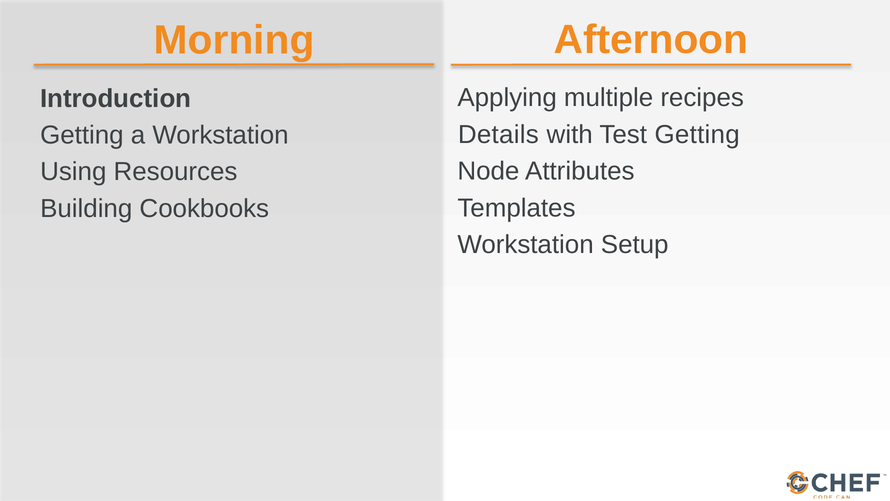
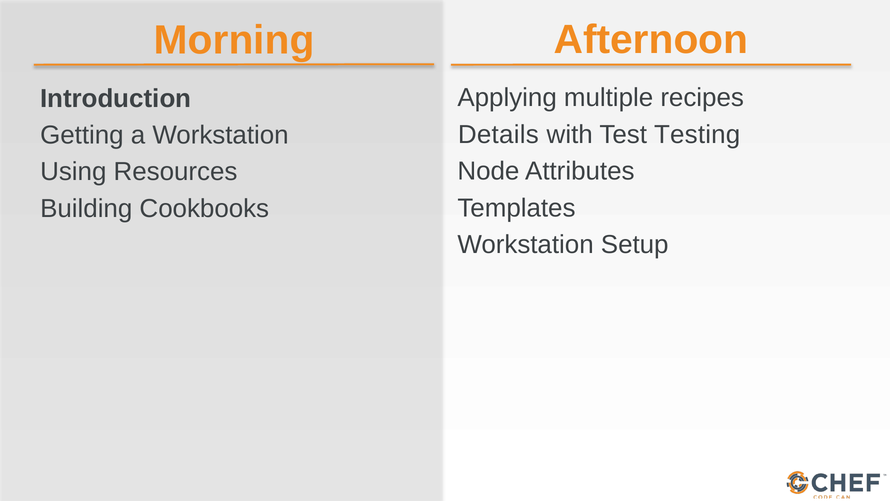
Test Getting: Getting -> Testing (697, 134)
